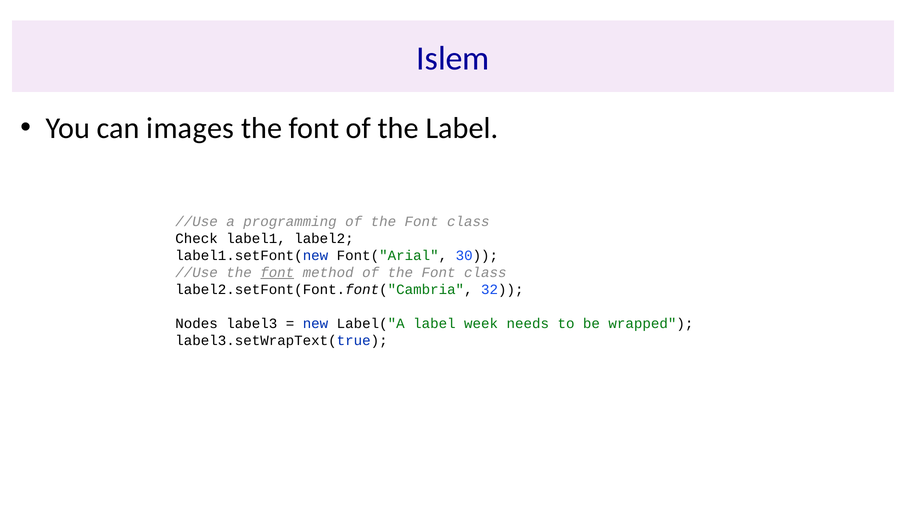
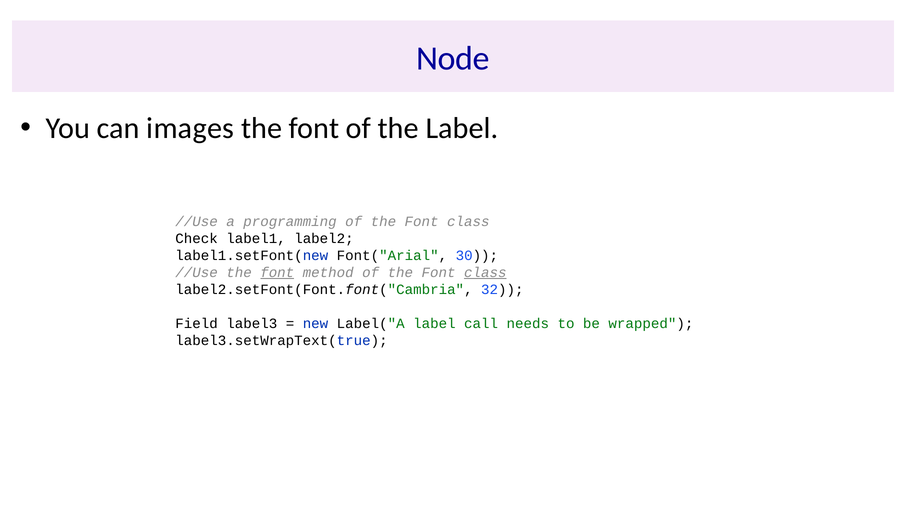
Islem: Islem -> Node (453, 59)
class underline: none -> present (485, 272)
Nodes: Nodes -> Field (197, 323)
week: week -> call (481, 323)
